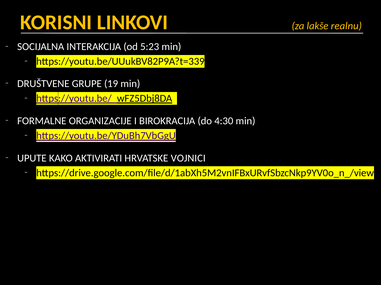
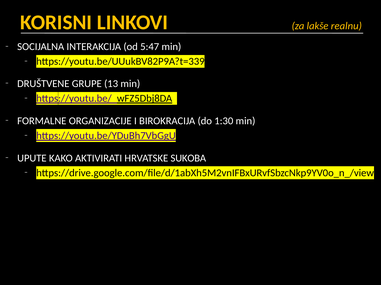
5:23: 5:23 -> 5:47 (150, 47)
19: 19 -> 13 (111, 84)
4:30: 4:30 -> 1:30 (224, 121)
VOJNICI: VOJNICI -> SUKOBA (188, 158)
